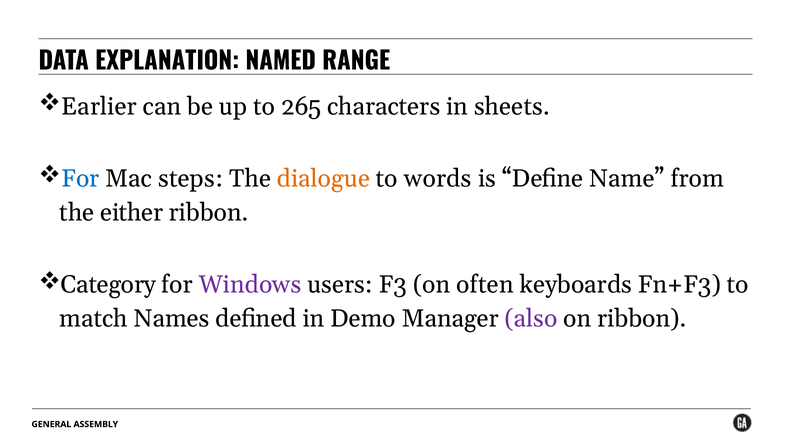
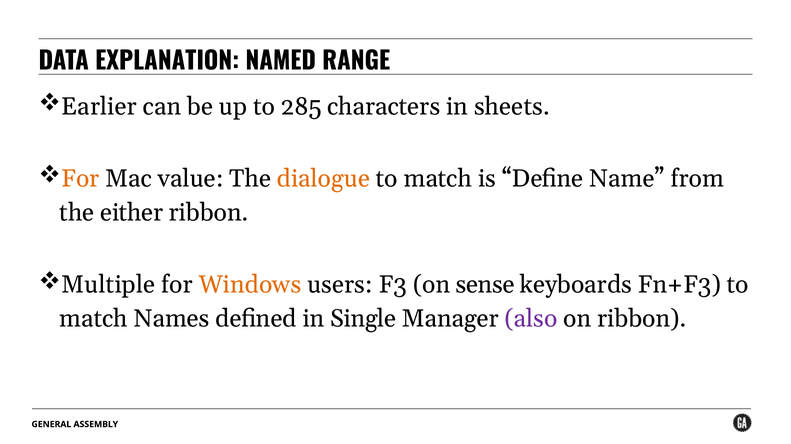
265: 265 -> 285 (301, 107)
For colour: blue -> orange (80, 179)
steps: steps -> value (191, 179)
words: words -> match (438, 179)
Category: Category -> Multiple (108, 285)
Windows colour: purple -> orange (250, 285)
often: often -> sense (485, 285)
Demo: Demo -> Single (363, 319)
